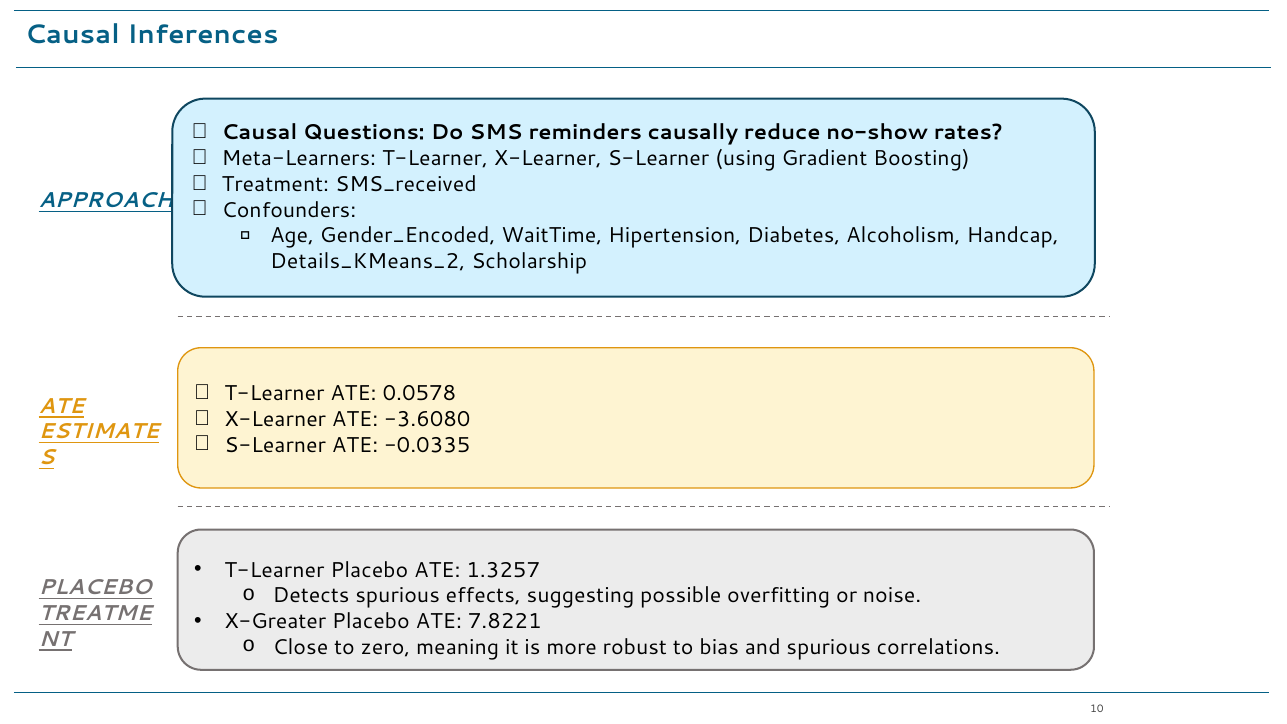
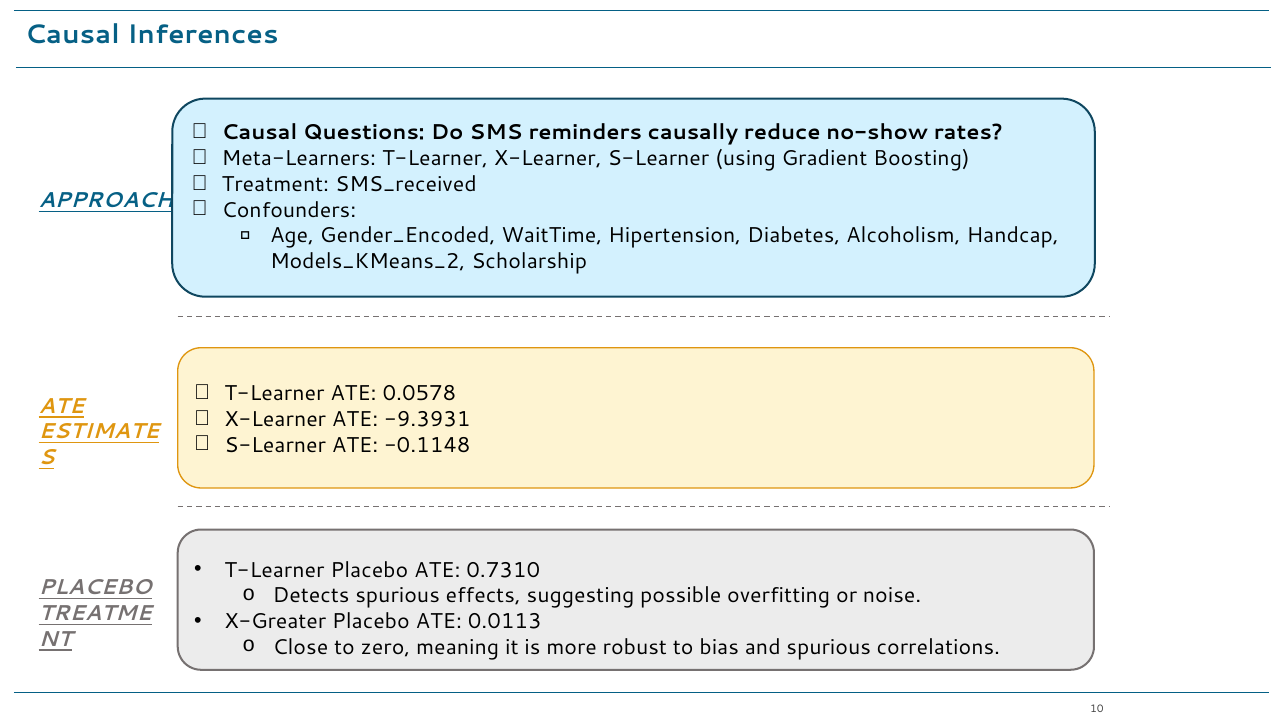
Details_KMeans_2: Details_KMeans_2 -> Models_KMeans_2 (368, 261)
-3.6080: -3.6080 -> -9.3931 (427, 419)
-0.0335: -0.0335 -> -0.1148 (427, 445)
1.3257: 1.3257 -> 0.7310 (503, 570)
7.8221: 7.8221 -> 0.0113 (505, 622)
